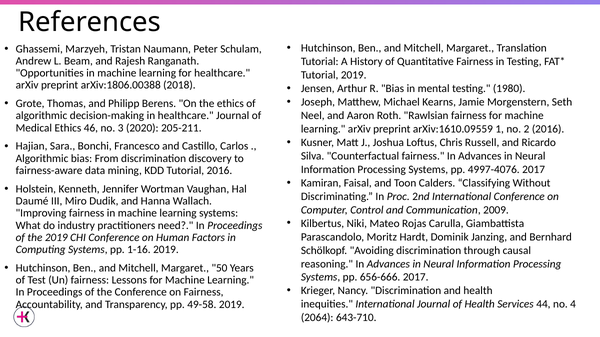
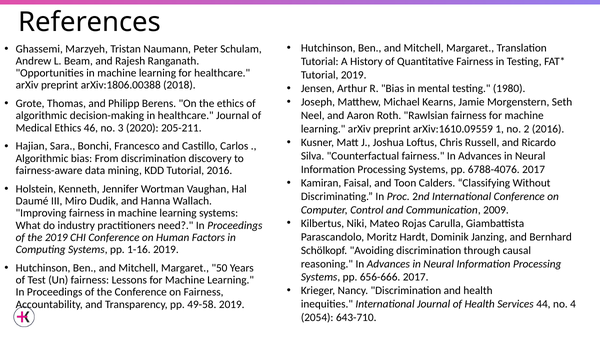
4997-4076: 4997-4076 -> 6788-4076 (494, 170)
2064: 2064 -> 2054 (317, 318)
